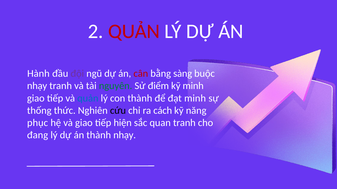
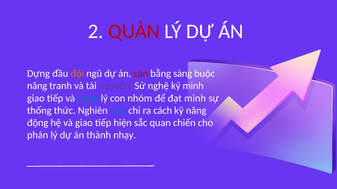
Hành: Hành -> Dựng (38, 74)
đội colour: purple -> orange (77, 74)
nhạy: nhạy -> năng (37, 86)
nguyên colour: green -> purple (116, 86)
điểm: điểm -> nghệ (158, 86)
con thành: thành -> nhóm (140, 98)
cứu colour: black -> blue (118, 111)
phục: phục -> động (38, 123)
quan tranh: tranh -> chiến (184, 123)
đang: đang -> phán (38, 135)
